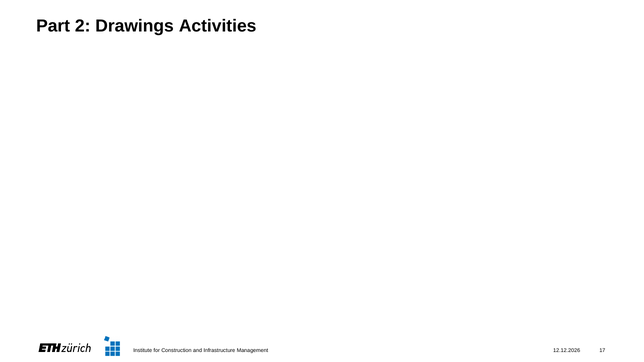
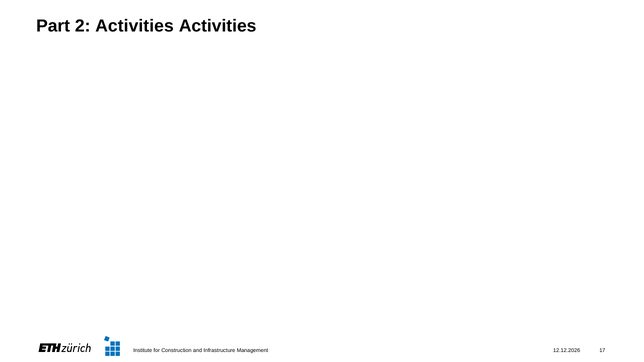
2 Drawings: Drawings -> Activities (134, 26)
